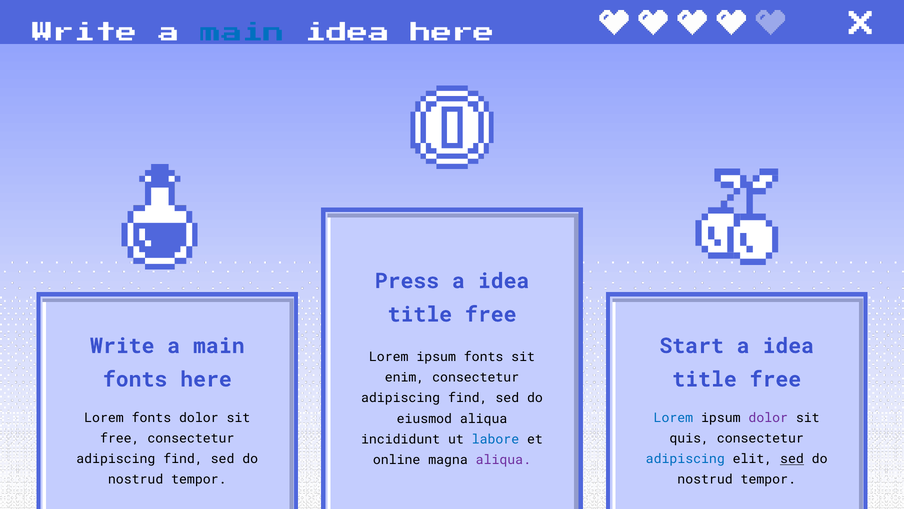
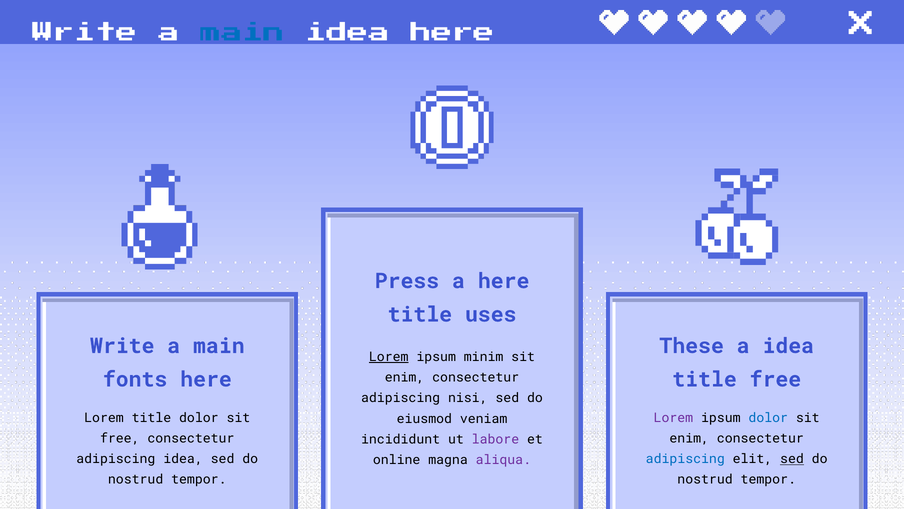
idea: idea -> here (504, 281)
free: free -> uses (491, 314)
Start: Start -> These (692, 346)
Lorem underline: none -> present (389, 357)
ipsum fonts: fonts -> minim (484, 357)
find: find -> nisi (468, 398)
Lorem fonts: fonts -> title (151, 417)
Lorem colour: blue -> purple (673, 417)
dolor colour: purple -> blue (768, 417)
eiusmod aliqua: aliqua -> veniam (484, 418)
quis: quis -> enim (689, 438)
labore colour: blue -> purple (495, 439)
find: find -> idea (183, 459)
